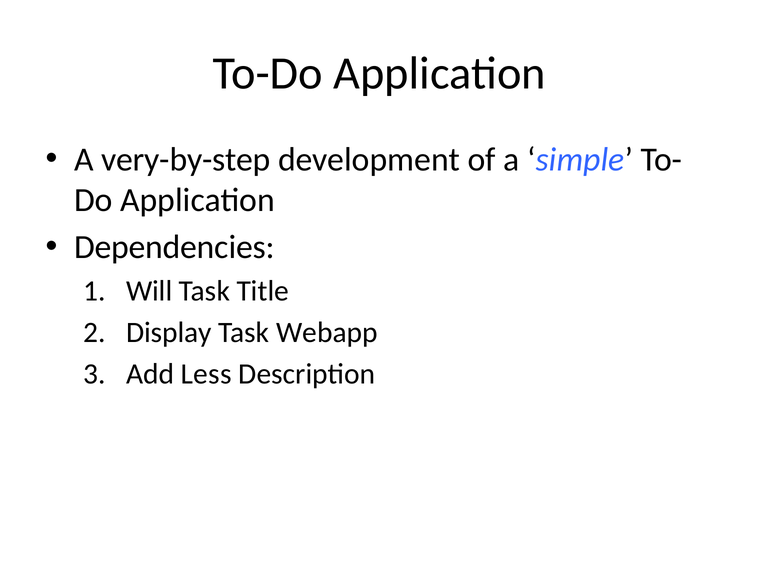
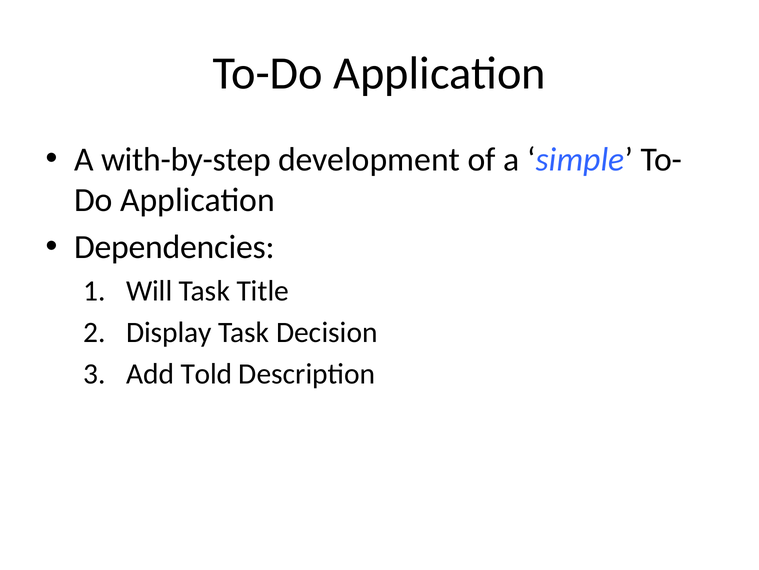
very-by-step: very-by-step -> with-by-step (186, 159)
Webapp: Webapp -> Decision (327, 332)
Less: Less -> Told (206, 373)
